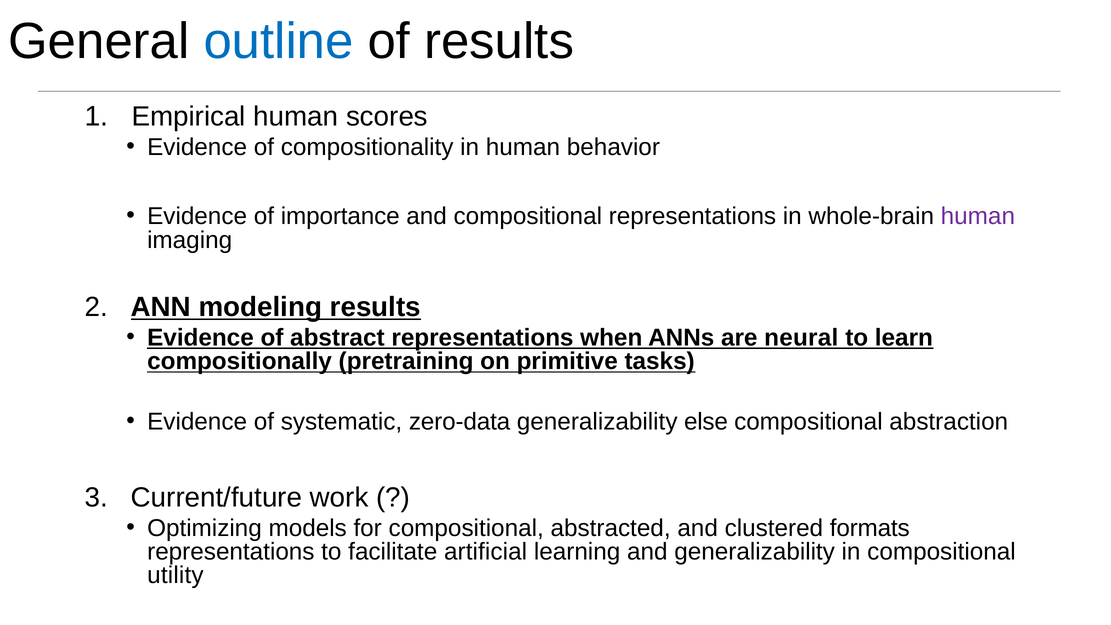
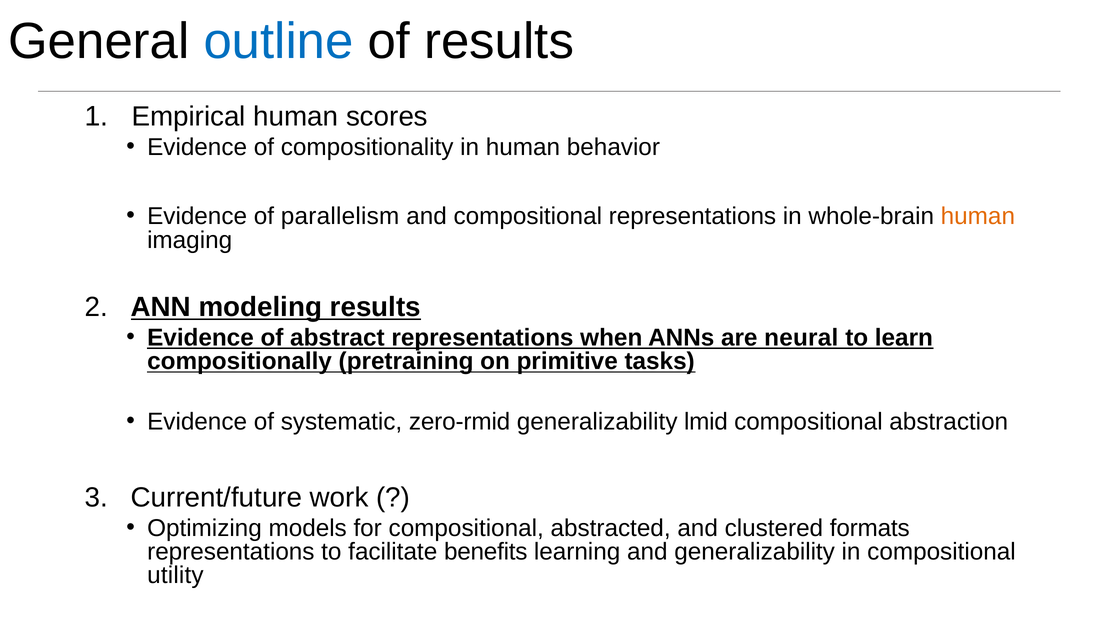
importance: importance -> parallelism (340, 216)
human colour: purple -> orange (978, 216)
zero-data: zero-data -> zero-rmid (460, 421)
else: else -> lmid (706, 421)
artificial: artificial -> benefits (486, 552)
